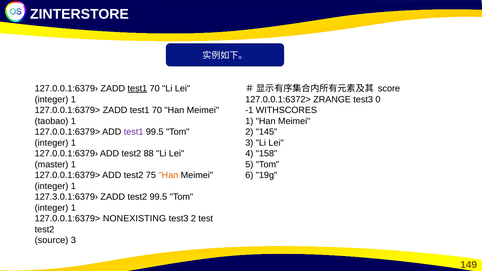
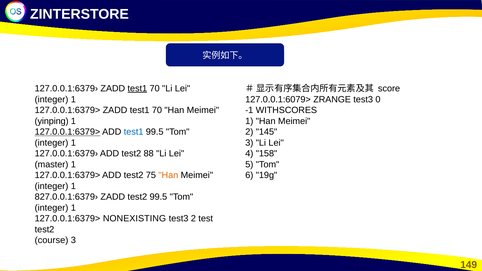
127.0.0.1:6372>: 127.0.0.1:6372> -> 127.0.0.1:6079> (278, 99)
taobao: taobao -> yinping (52, 121)
127.0.0.1:6379> underline: none -> present (67, 132)
test1 colour: purple -> blue (134, 132)
127.3.0.1:6379›: 127.3.0.1:6379› -> 827.0.0.1:6379› (66, 197)
source: source -> course (52, 240)
